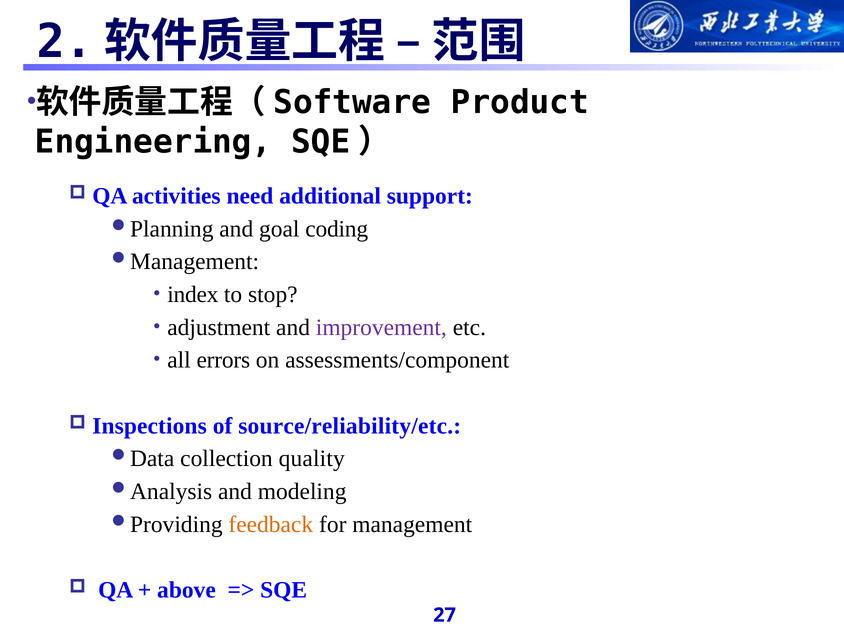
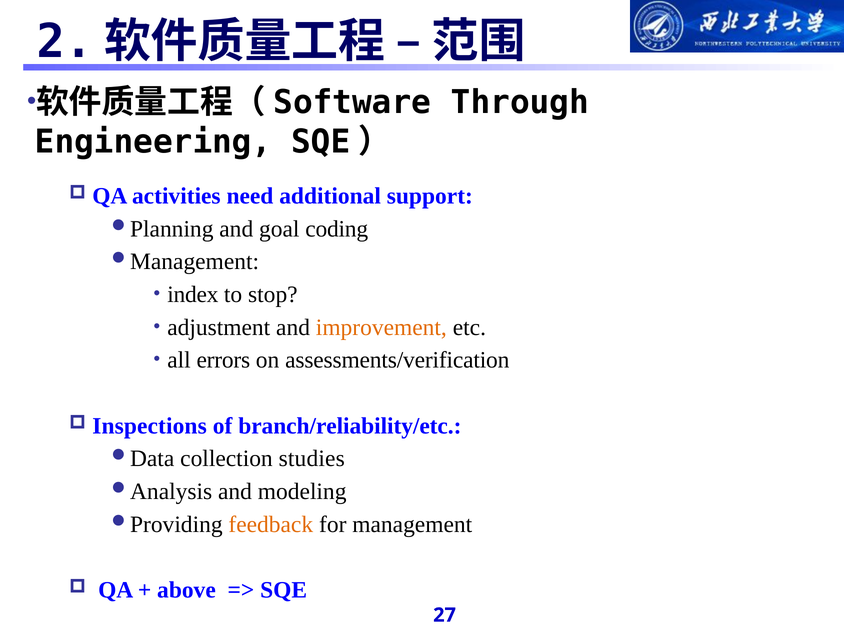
Product: Product -> Through (520, 102)
improvement colour: purple -> orange (381, 327)
assessments/component: assessments/component -> assessments/verification (397, 360)
source/reliability/etc: source/reliability/etc -> branch/reliability/etc (350, 426)
quality: quality -> studies (312, 459)
